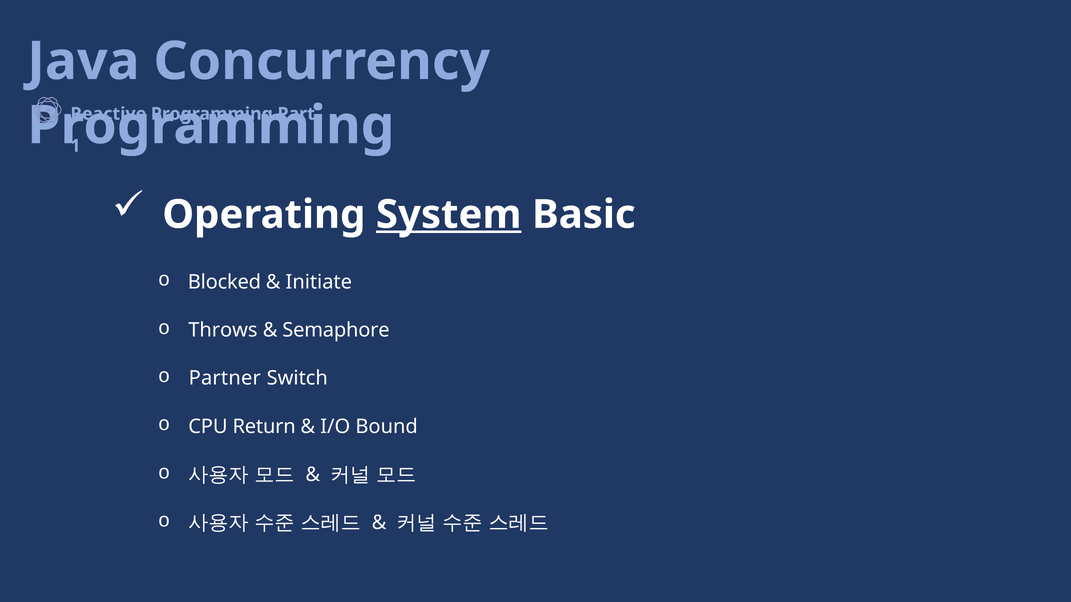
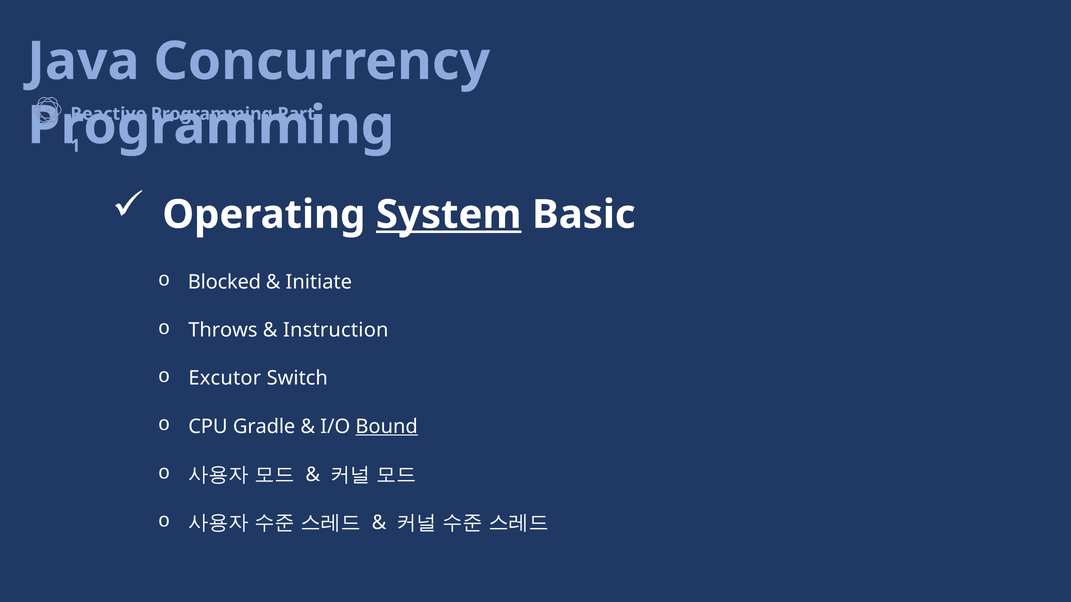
Semaphore: Semaphore -> Instruction (336, 330)
Partner: Partner -> Excutor (225, 379)
Return: Return -> Gradle (264, 427)
Bound underline: none -> present (387, 427)
